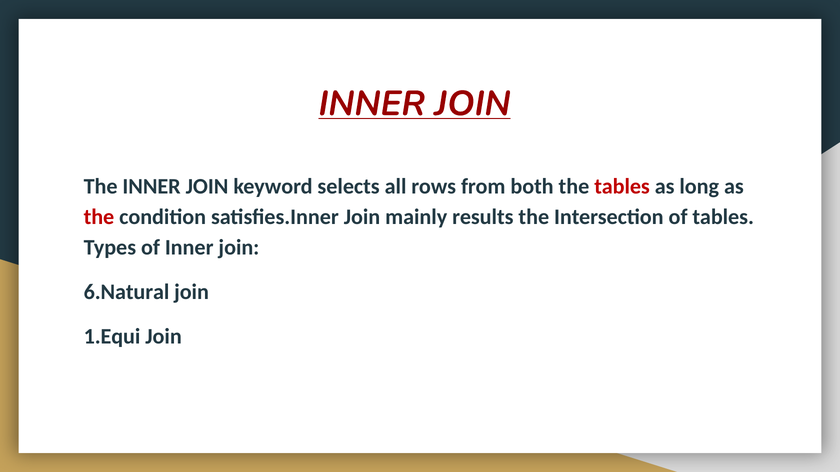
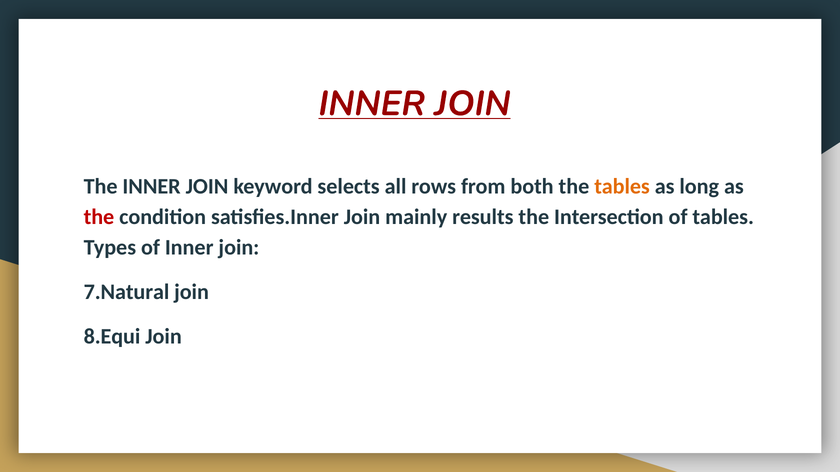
tables colour: red -> orange (622, 187)
6.Natural: 6.Natural -> 7.Natural (126, 292)
1.Equi: 1.Equi -> 8.Equi (112, 337)
